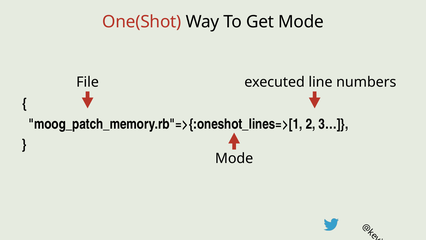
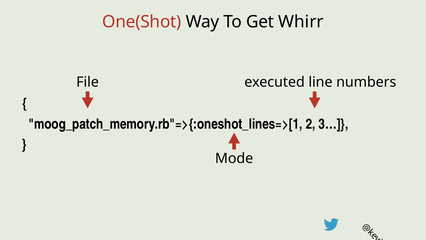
Get Mode: Mode -> Whirr (301, 22)
